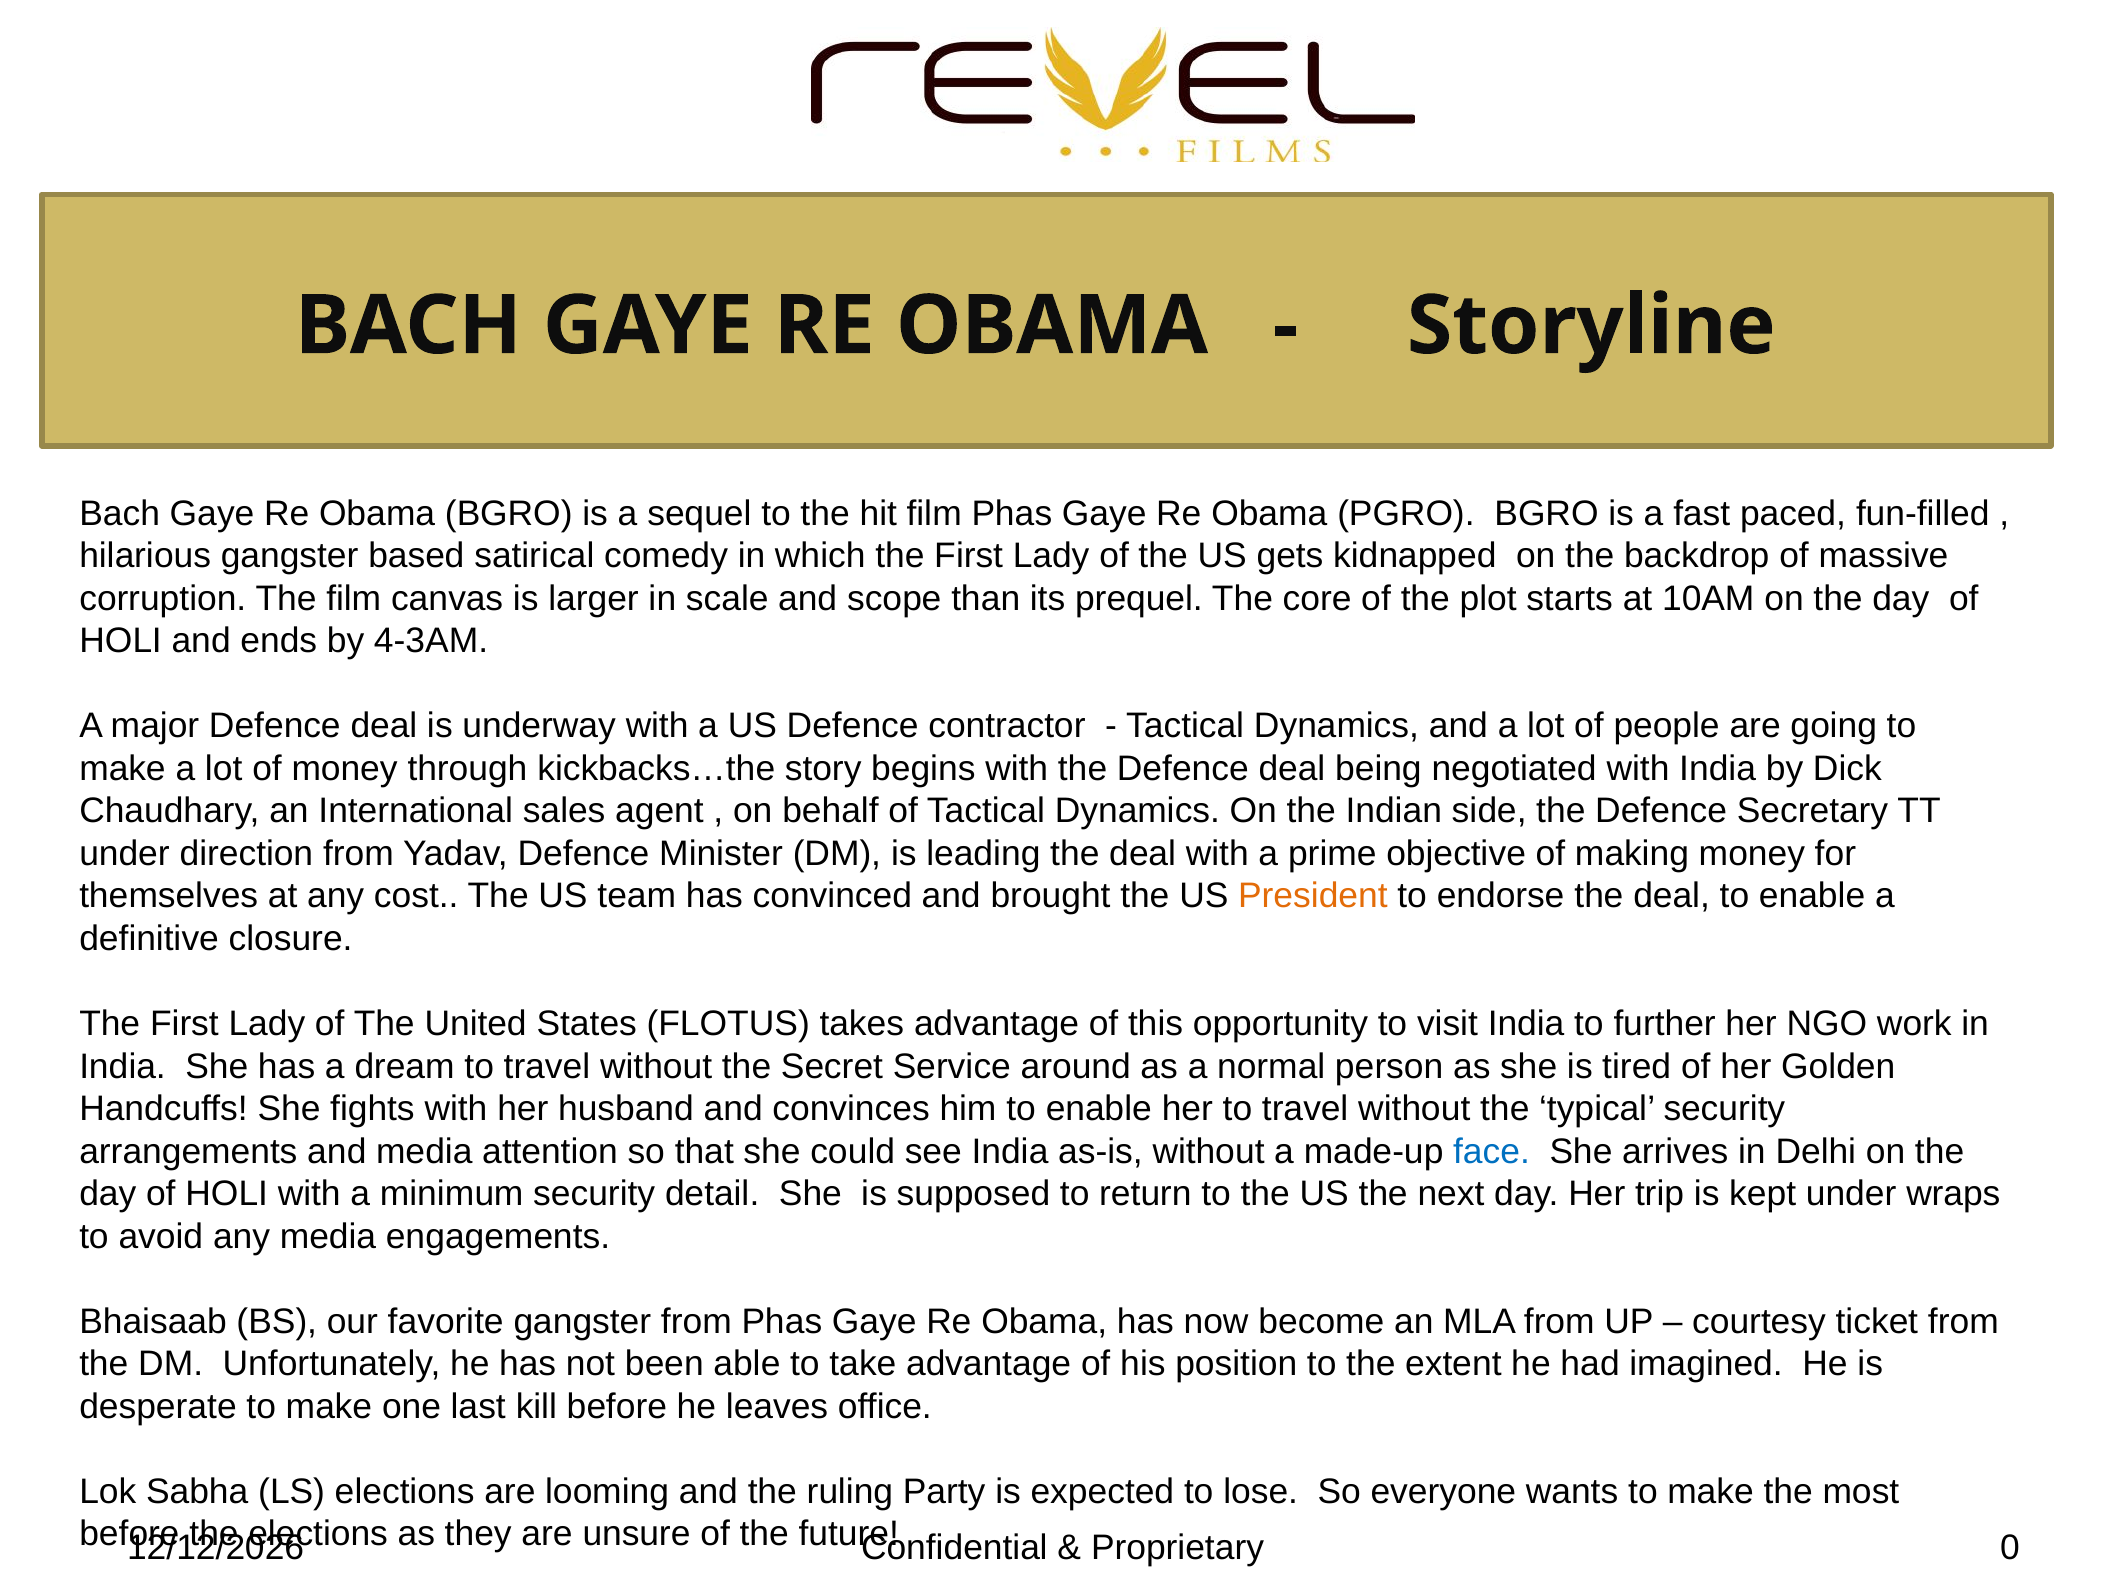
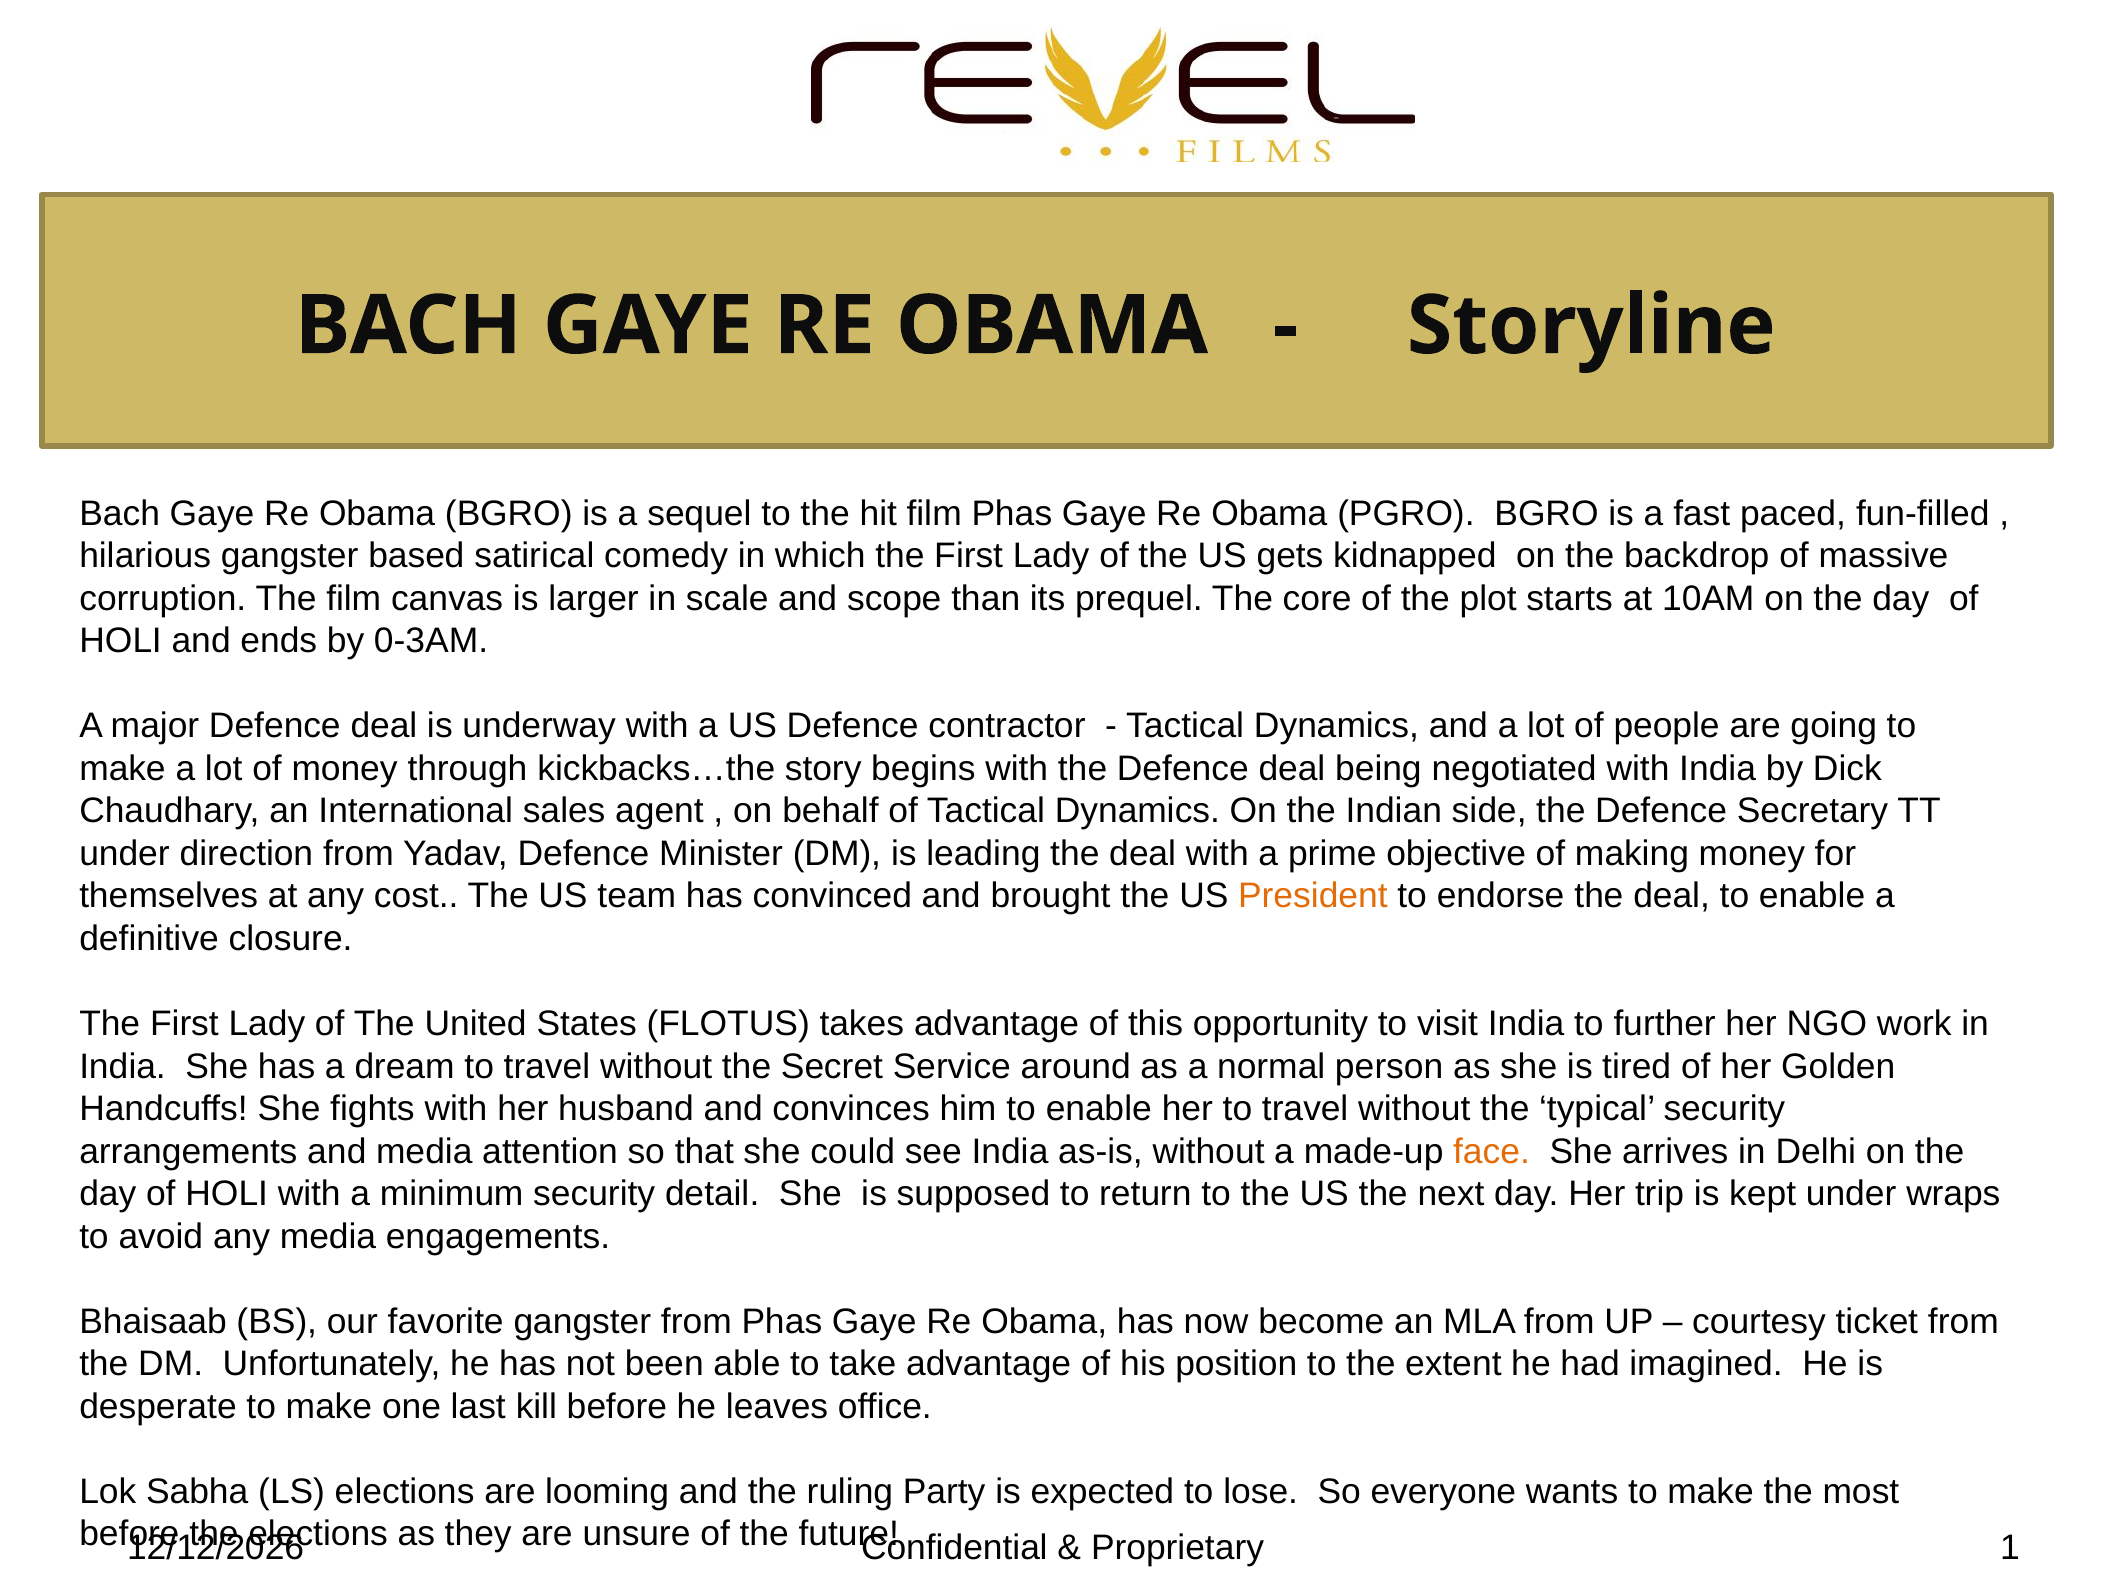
4-3AM: 4-3AM -> 0-3AM (431, 641)
face colour: blue -> orange (1491, 1151)
0: 0 -> 1 (2010, 1547)
